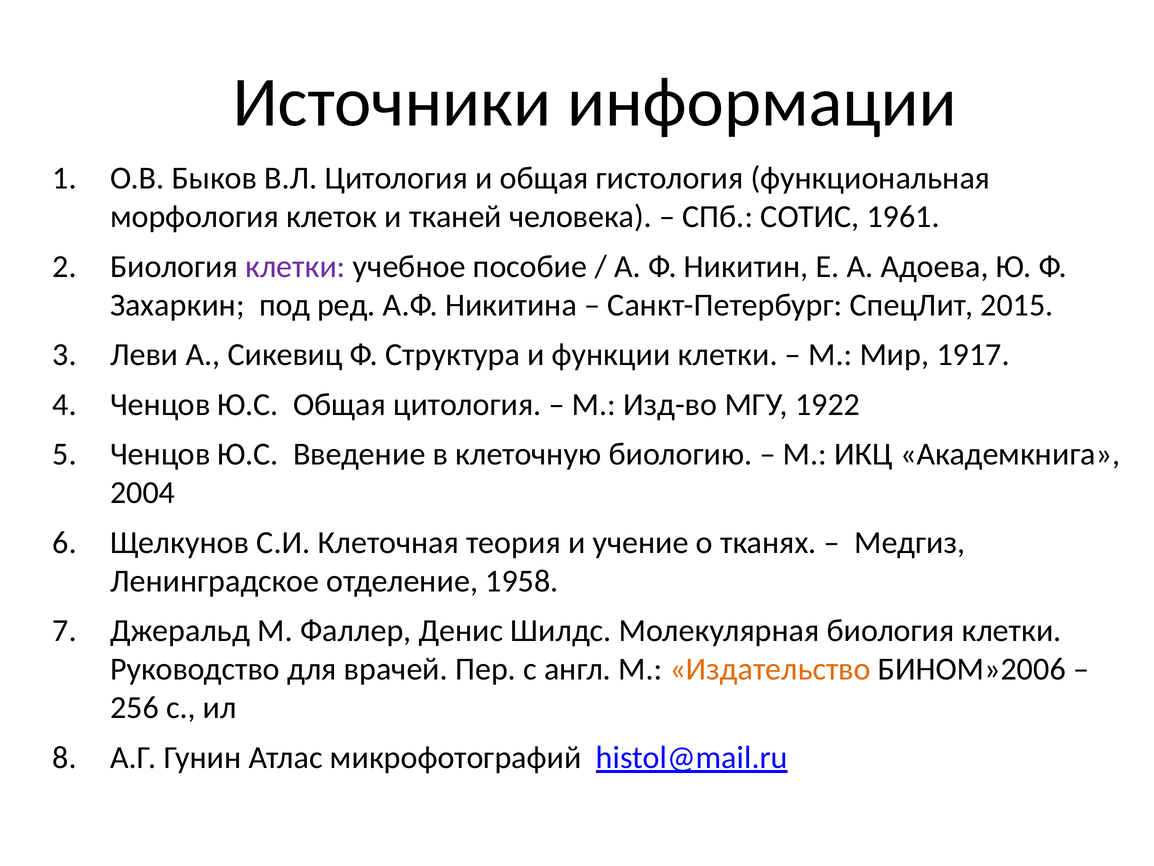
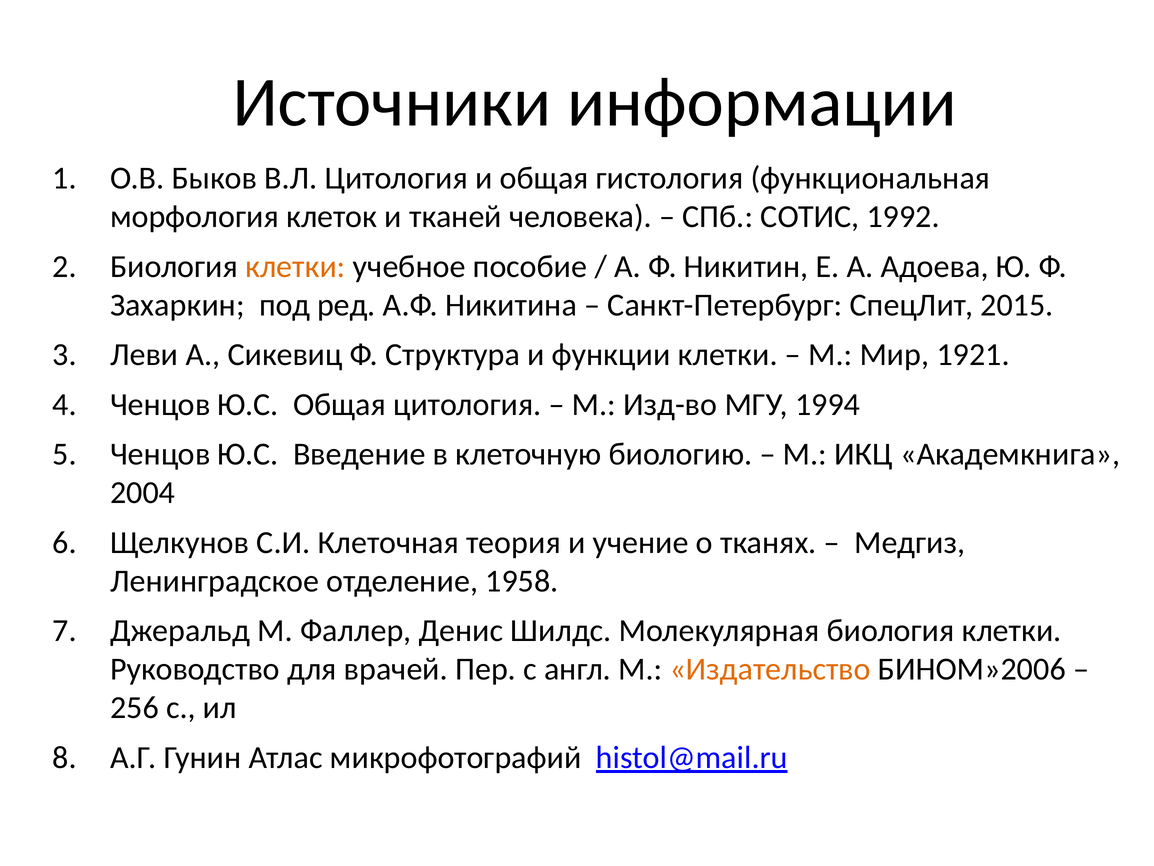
1961: 1961 -> 1992 (903, 217)
клетки colour: purple -> orange (295, 266)
1917: 1917 -> 1921 (973, 355)
1922: 1922 -> 1994 (828, 404)
